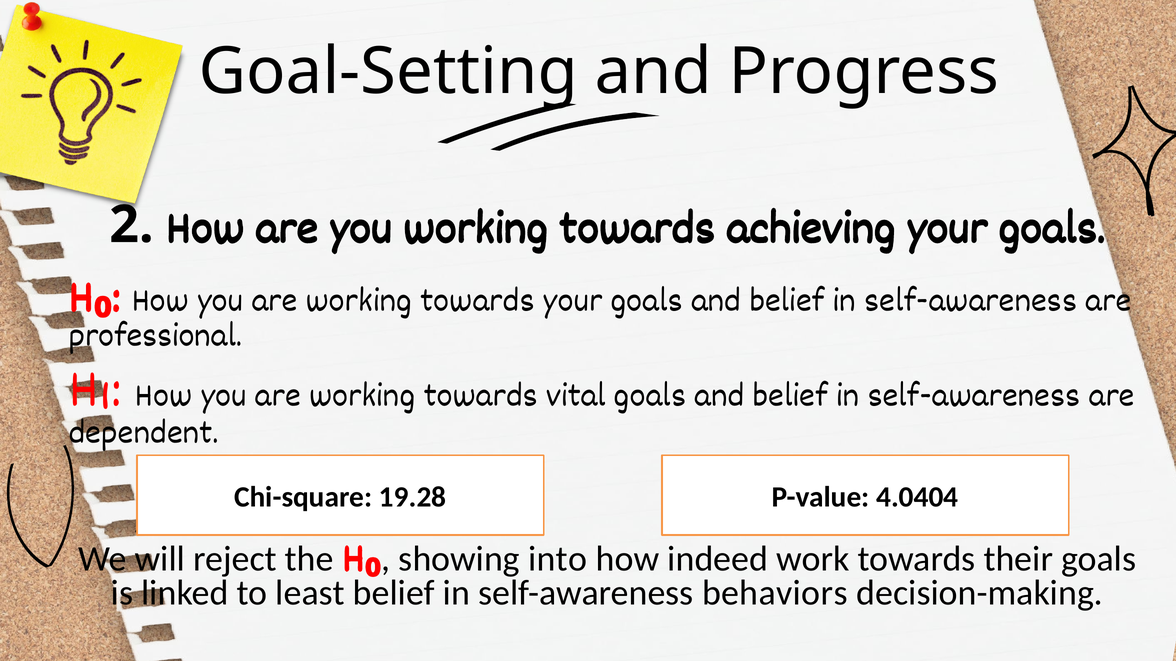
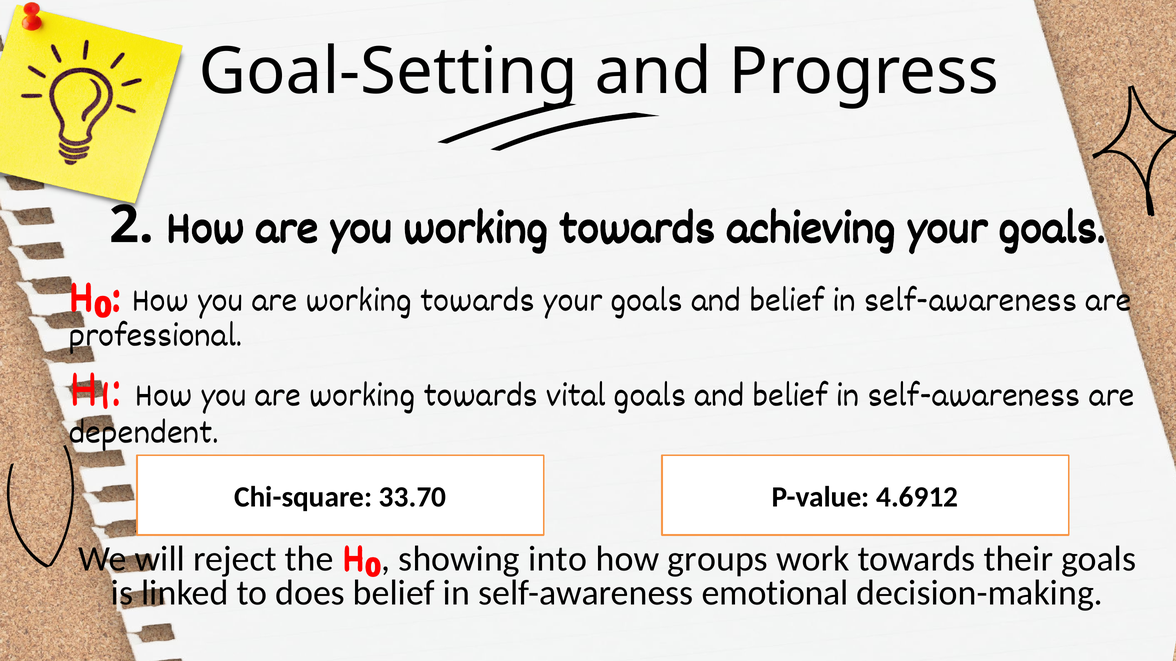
19.28: 19.28 -> 33.70 (413, 498)
4.0404: 4.0404 -> 4.6912 (917, 498)
indeed: indeed -> groups (718, 559)
least: least -> does (310, 593)
behaviors: behaviors -> emotional (775, 593)
